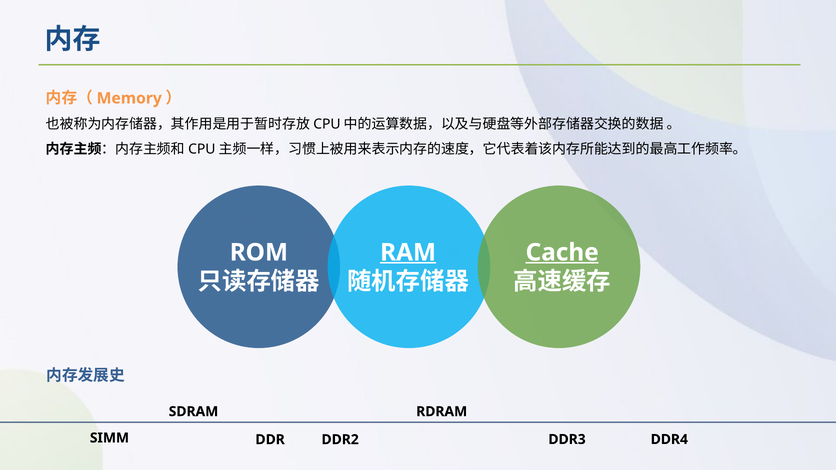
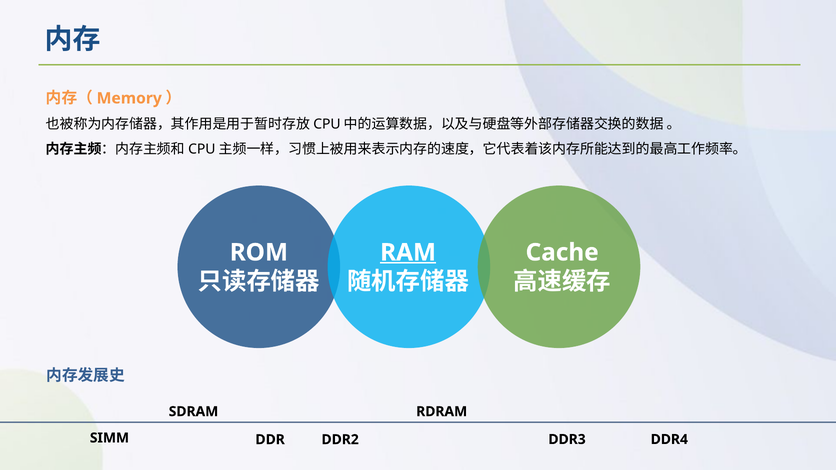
Cache underline: present -> none (562, 253)
